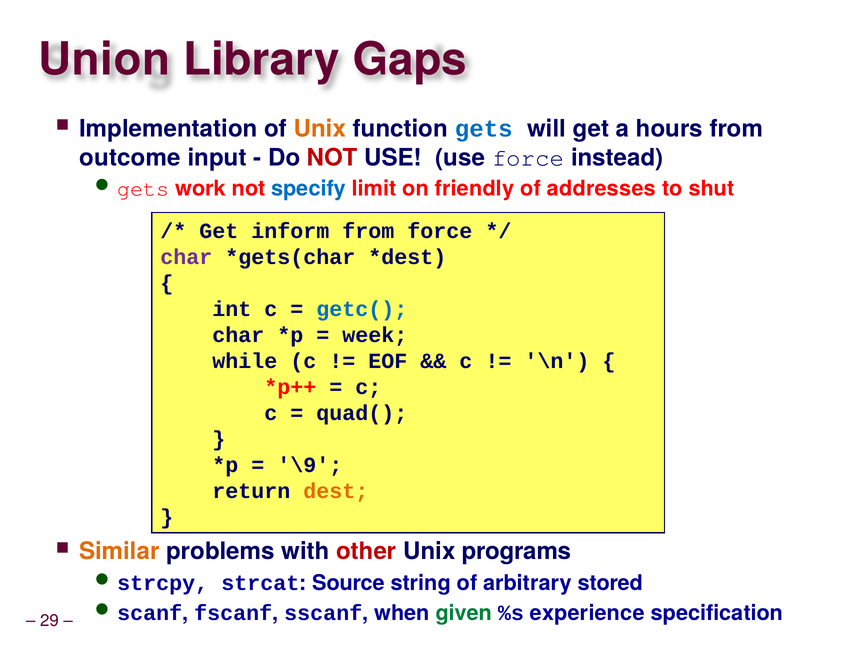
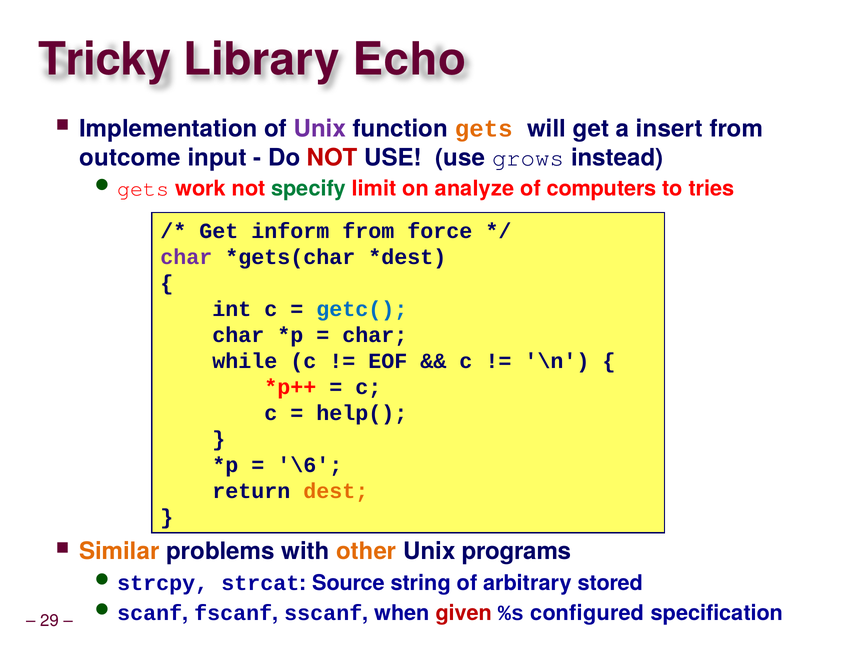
Union: Union -> Tricky (105, 60)
Gaps: Gaps -> Echo (409, 60)
Unix colour: orange -> purple (320, 129)
gets colour: blue -> orange (484, 129)
hours: hours -> insert (669, 129)
use force: force -> grows (528, 158)
specify colour: blue -> green (309, 189)
friendly: friendly -> analyze (474, 189)
addresses: addresses -> computers (602, 189)
shut: shut -> tries (711, 189)
week: week -> char (375, 335)
quad(: quad( -> help( (362, 413)
\9: \9 -> \6 (310, 465)
other colour: red -> orange (366, 552)
given colour: green -> red (464, 613)
experience: experience -> configured (587, 613)
